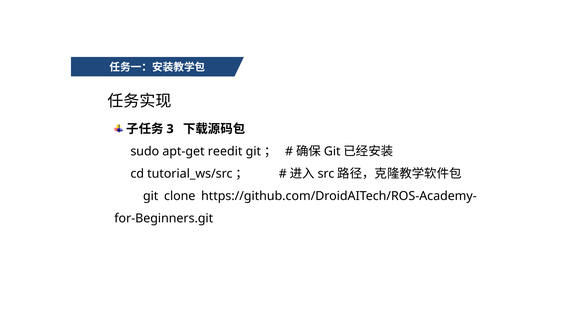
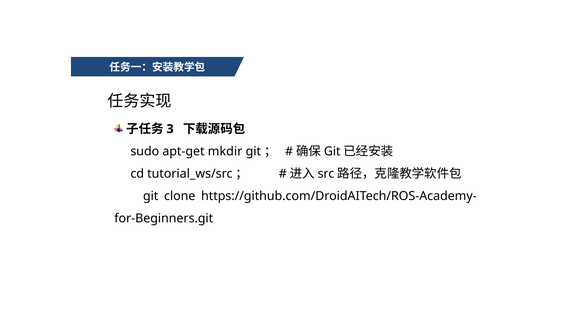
reedit: reedit -> mkdir (225, 151)
